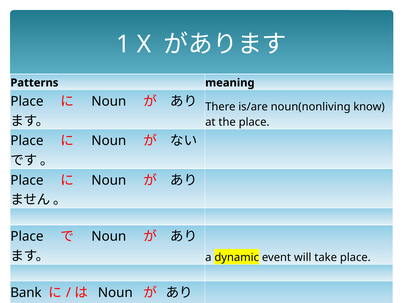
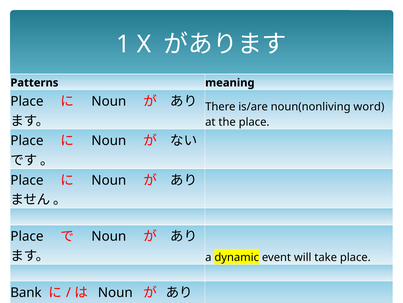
know: know -> word (369, 107)
